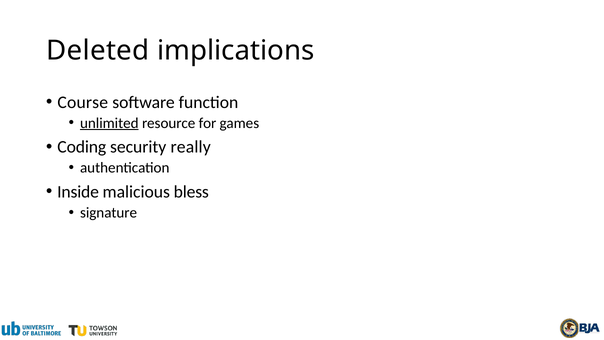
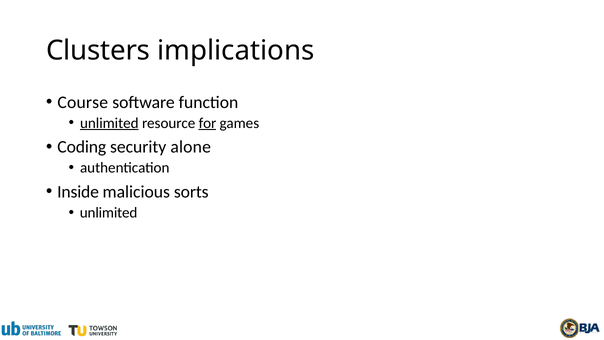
Deleted: Deleted -> Clusters (98, 51)
for underline: none -> present (208, 123)
really: really -> alone (191, 147)
bless: bless -> sorts (191, 192)
signature: signature -> unlimited (109, 212)
